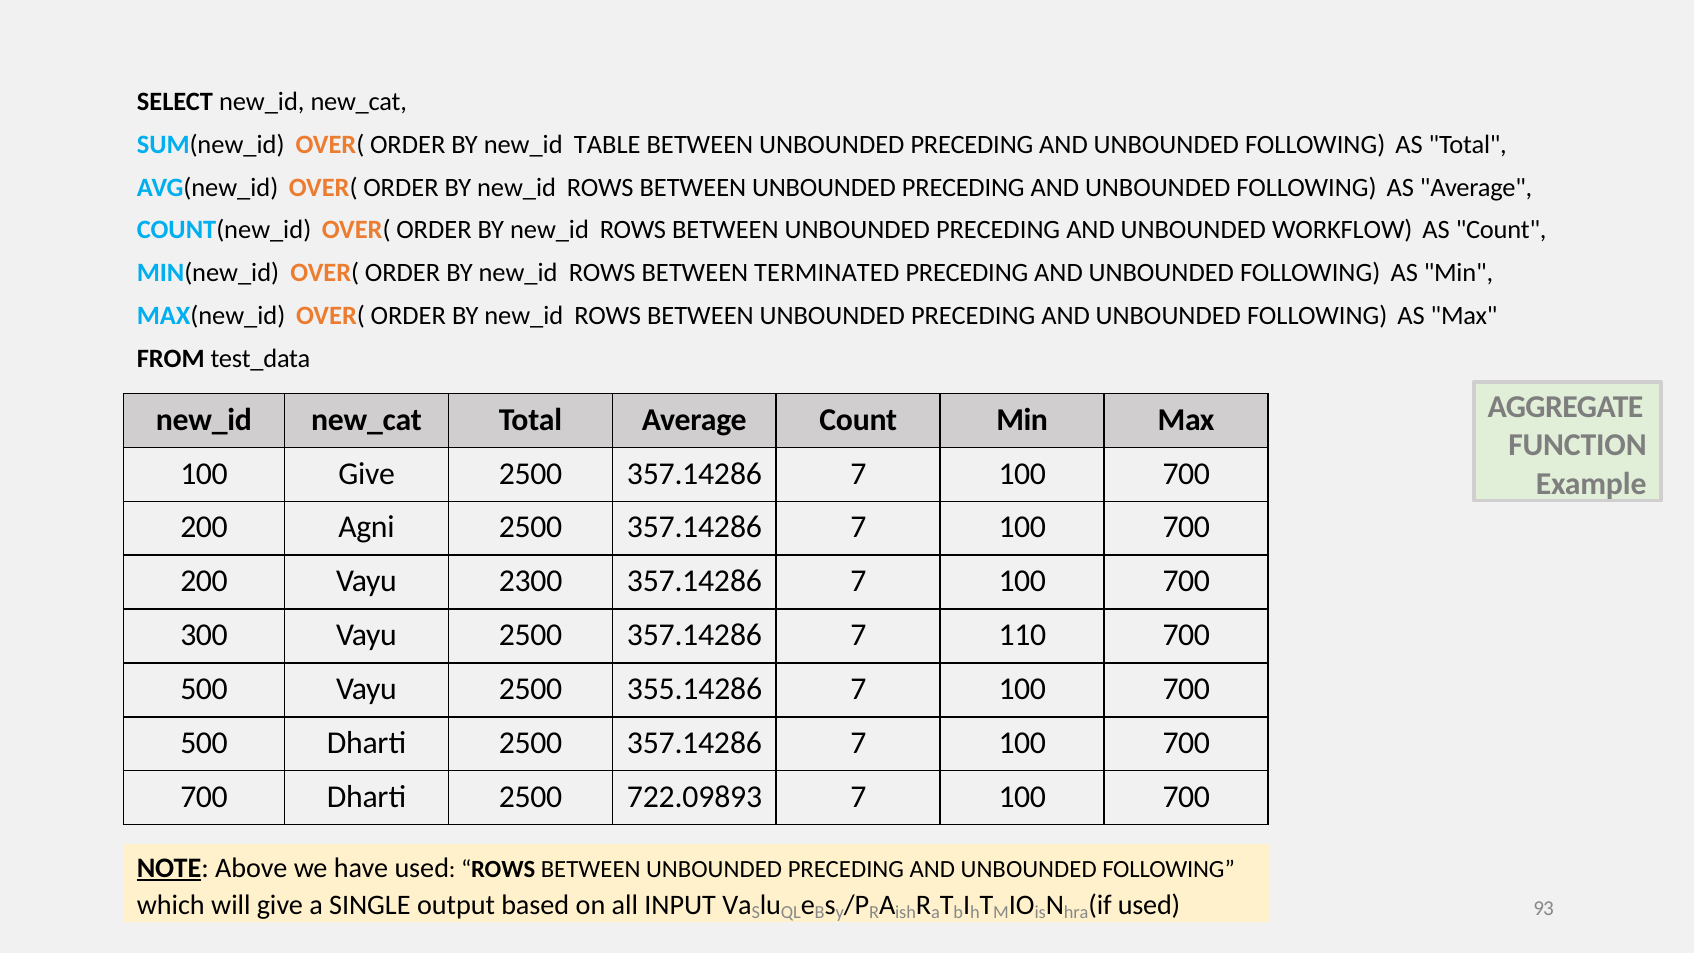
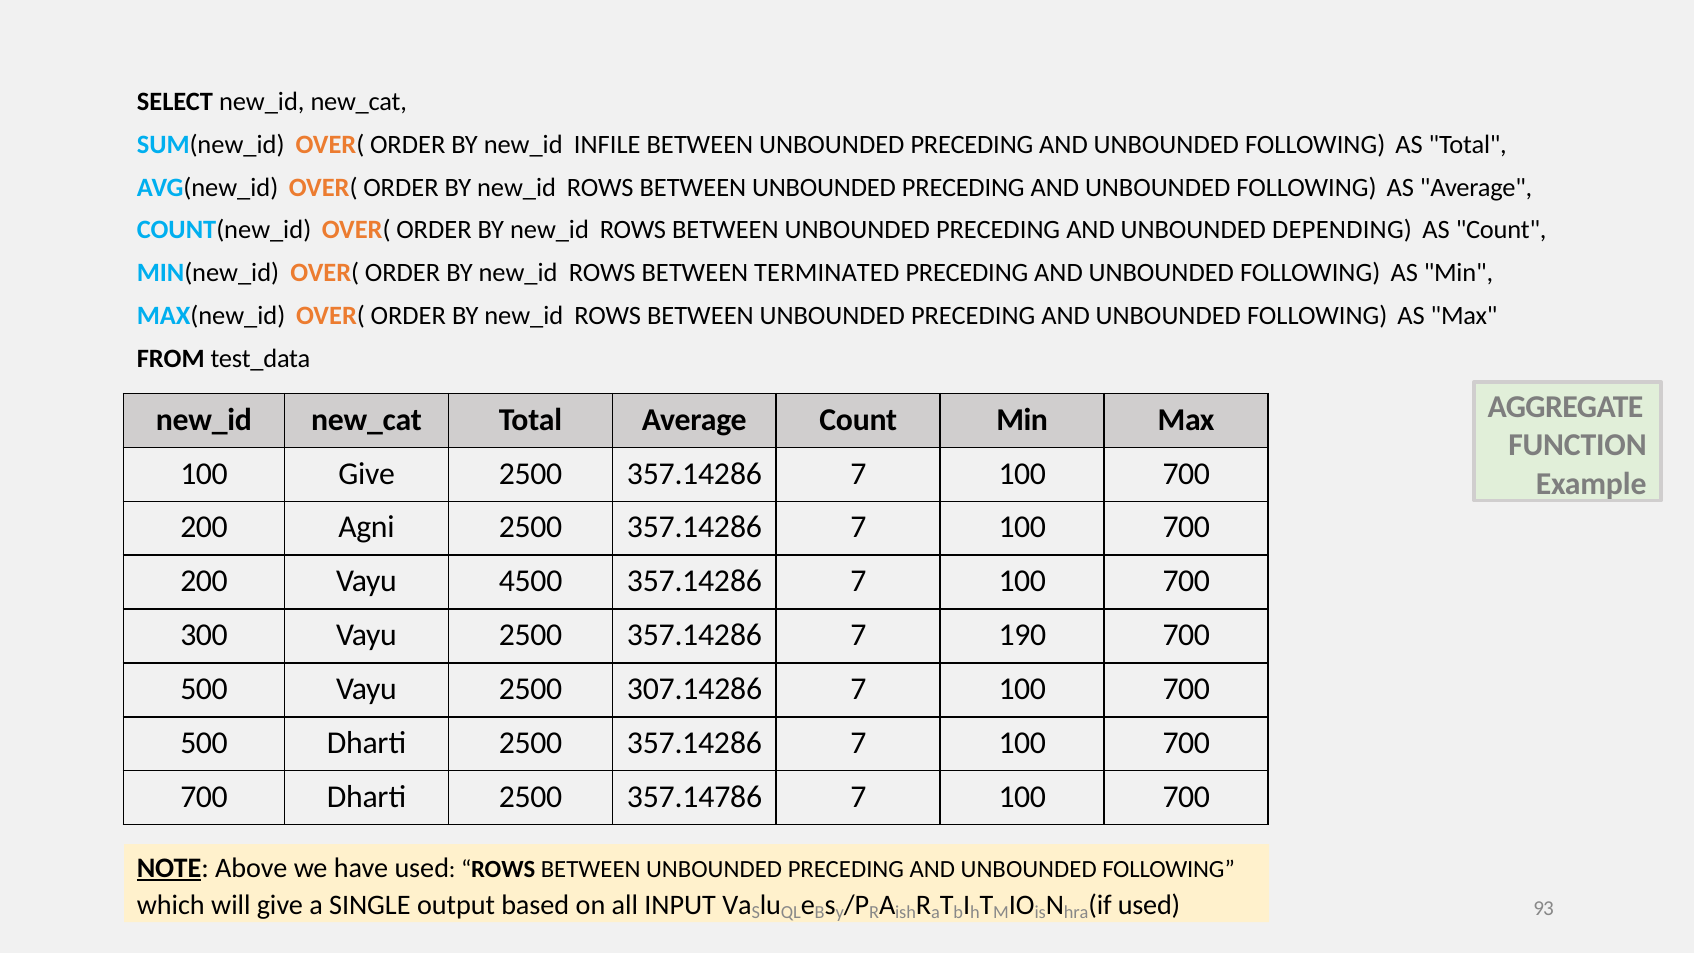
TABLE: TABLE -> INFILE (607, 144)
WORKFLOW: WORKFLOW -> DEPENDING (1342, 230)
2300: 2300 -> 4500 (531, 581)
110: 110 -> 190 (1022, 635)
355.14286: 355.14286 -> 307.14286 (694, 689)
722.09893: 722.09893 -> 357.14786 (694, 797)
